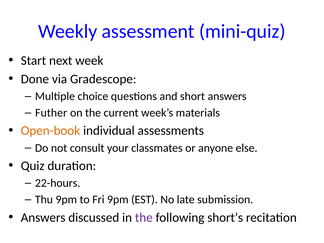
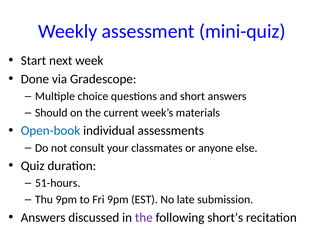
Futher: Futher -> Should (51, 113)
Open-book colour: orange -> blue (50, 131)
22-hours: 22-hours -> 51-hours (58, 183)
